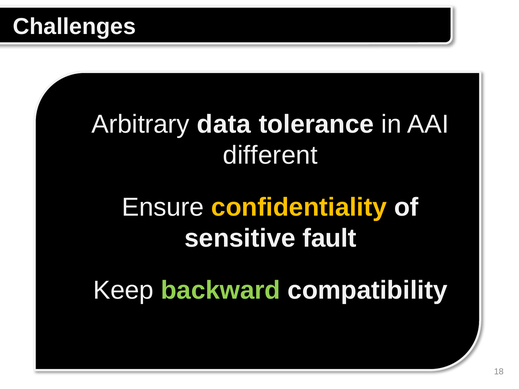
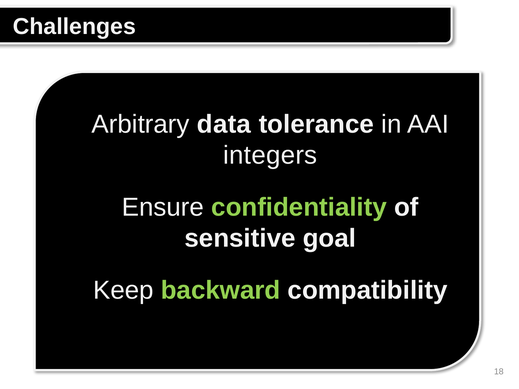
different: different -> integers (270, 155)
confidentiality colour: yellow -> light green (299, 207)
fault: fault -> goal (329, 239)
